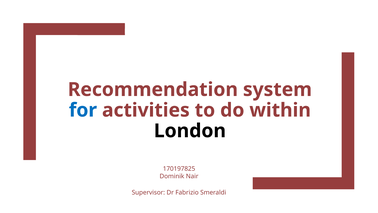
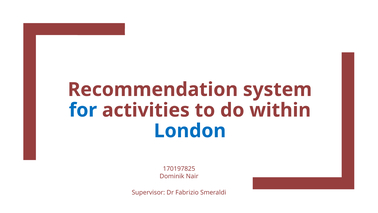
London colour: black -> blue (190, 131)
